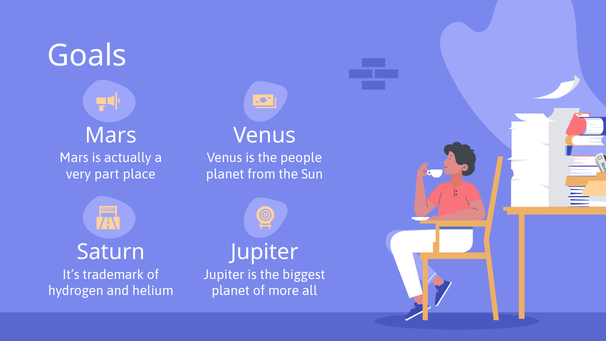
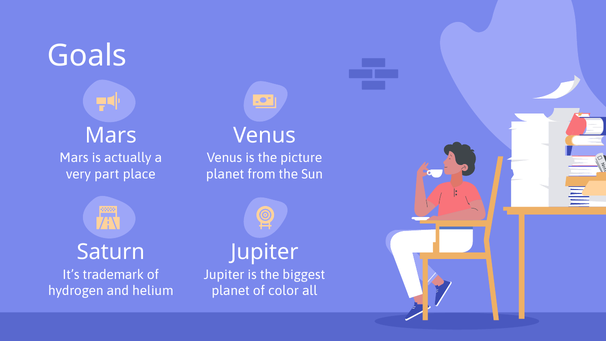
people: people -> picture (301, 158)
more: more -> color (284, 291)
